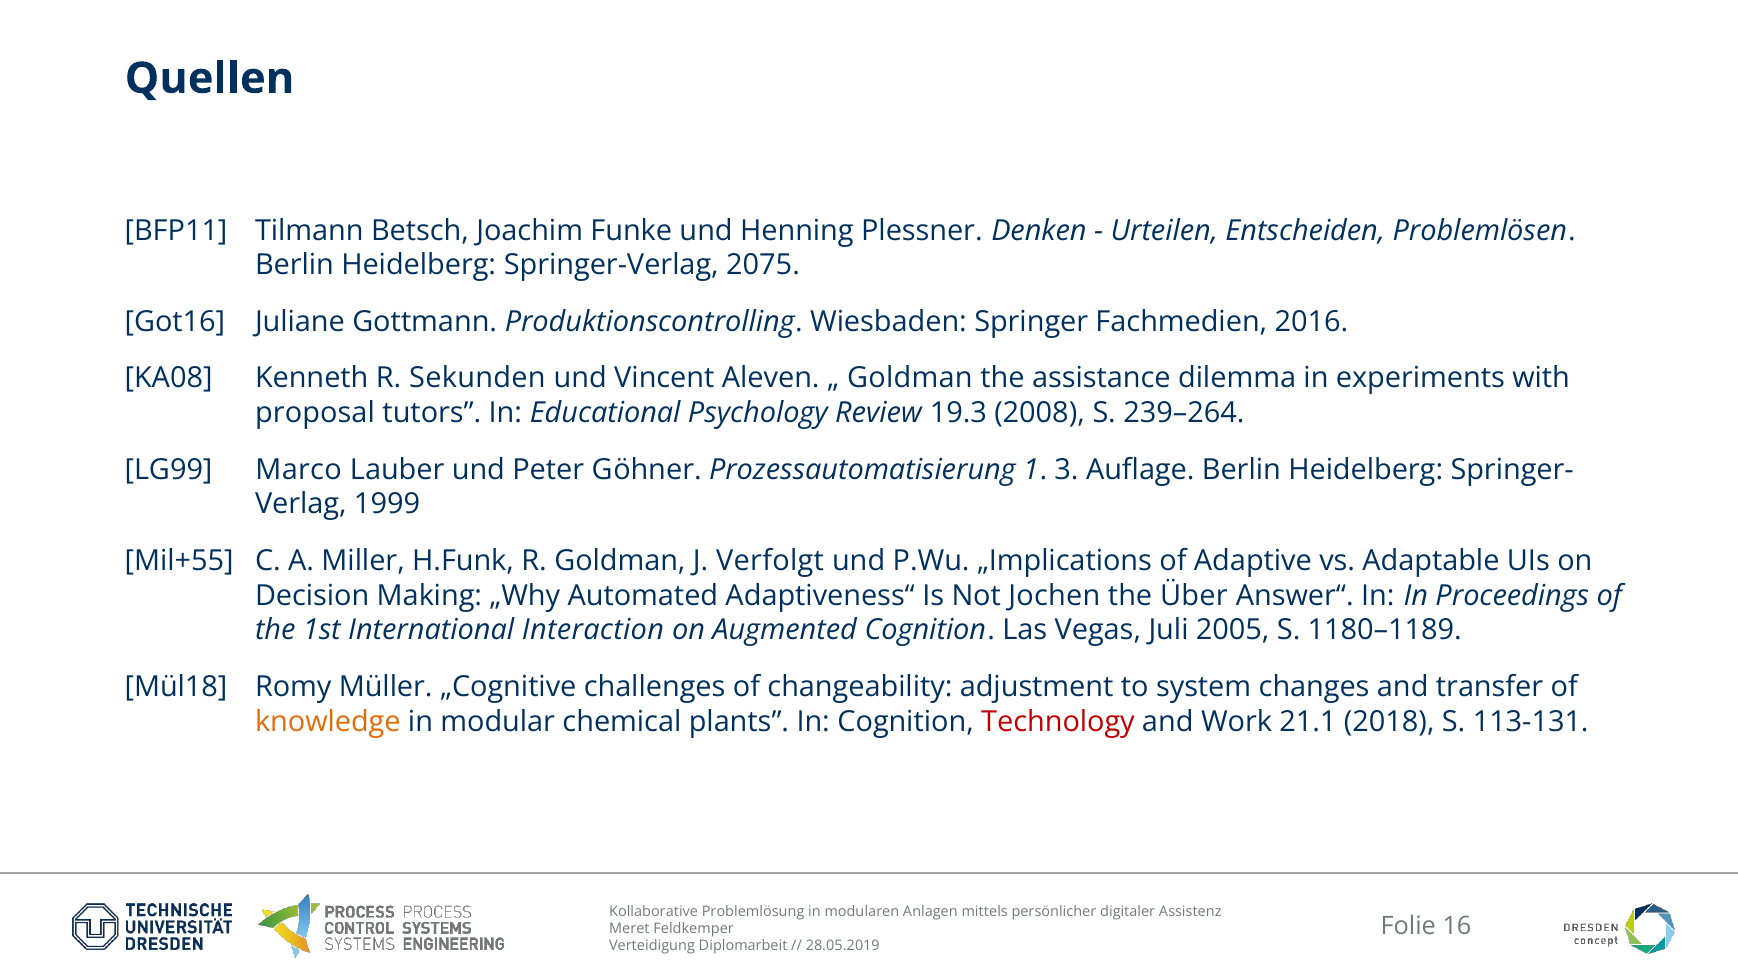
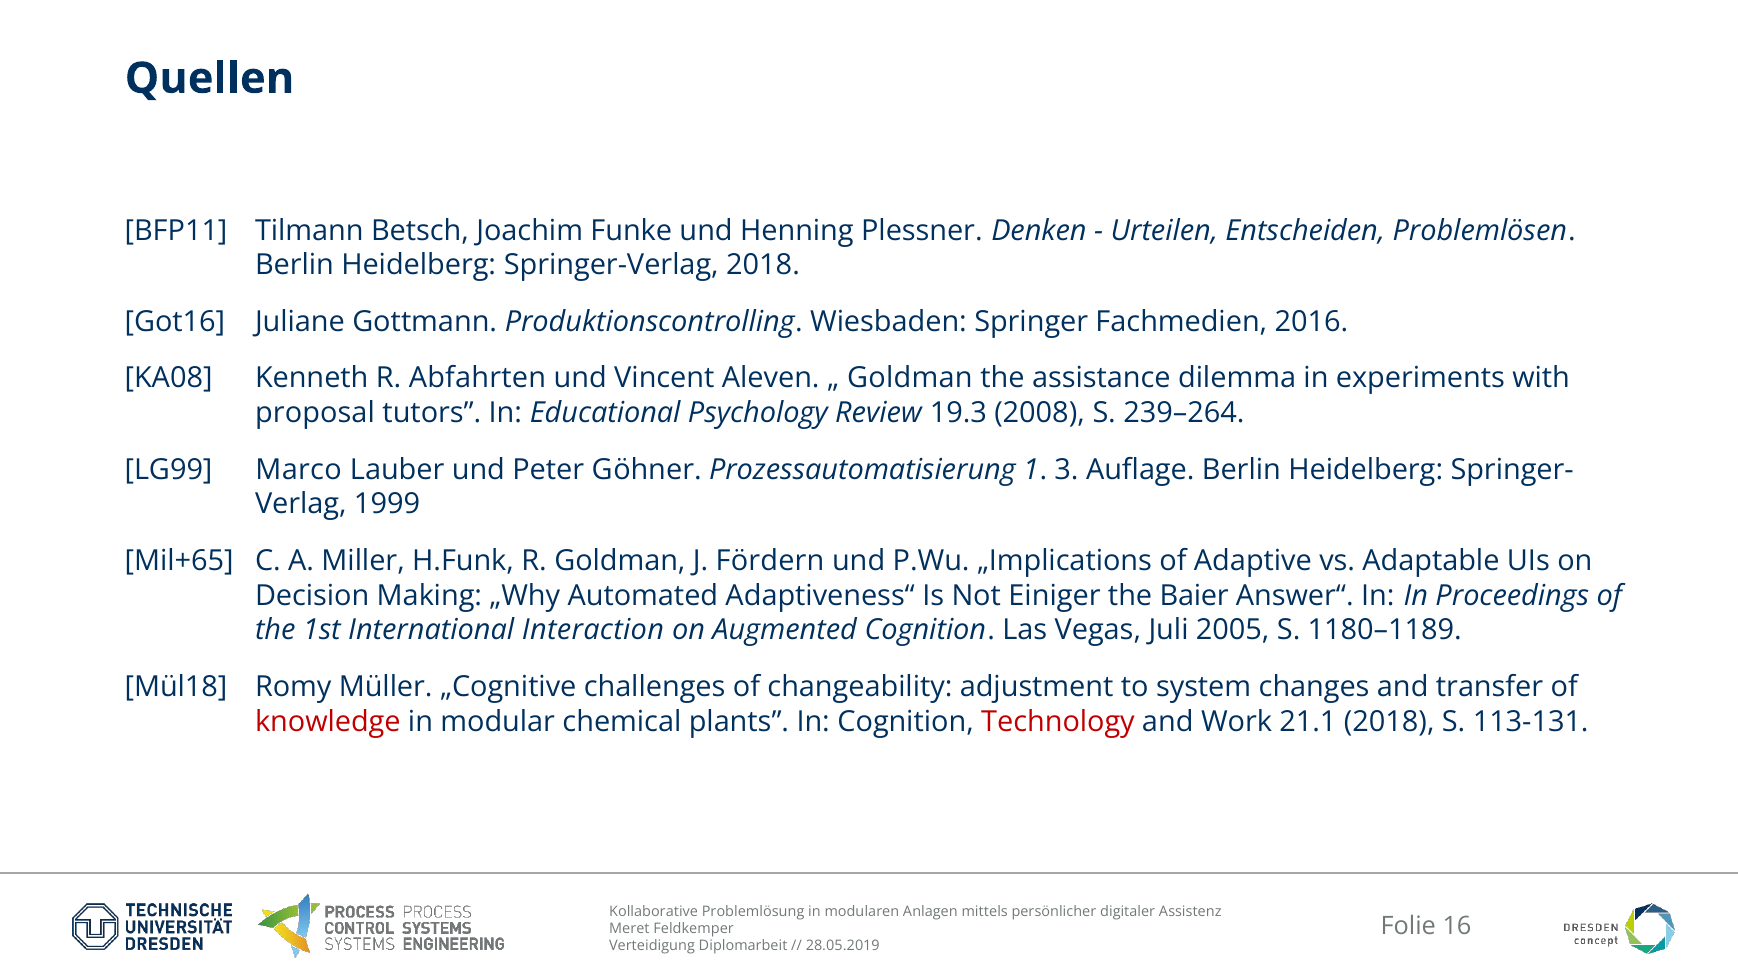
2075: 2075 -> 2018 (763, 265)
Sekunden: Sekunden -> Abfahrten (477, 378)
Mil+55: Mil+55 -> Mil+65 (179, 561)
Verfolgt: Verfolgt -> Fördern (770, 561)
Jochen: Jochen -> Einiger (1054, 595)
Über: Über -> Baier (1194, 595)
knowledge colour: orange -> red (328, 721)
